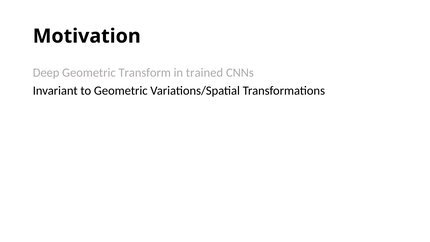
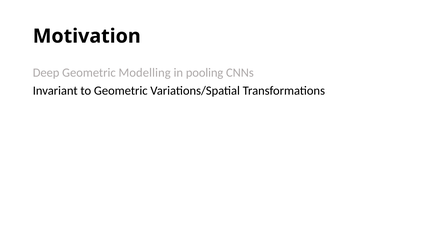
Transform: Transform -> Modelling (145, 73)
trained: trained -> pooling (205, 73)
